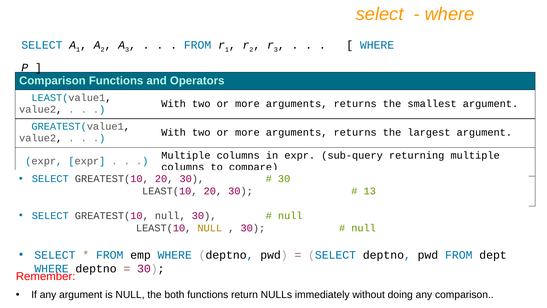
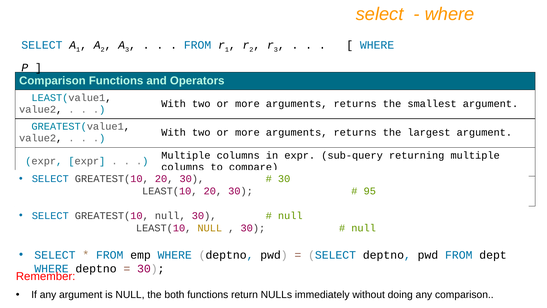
13: 13 -> 95 (370, 191)
